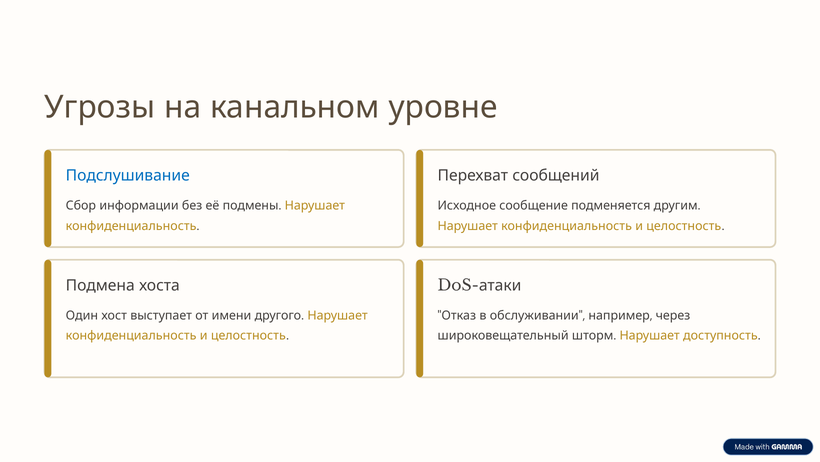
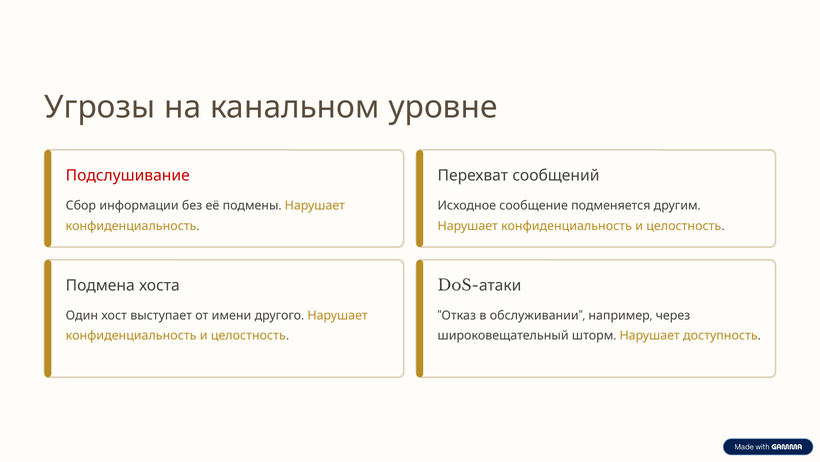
Подслушивание colour: blue -> red (128, 175)
